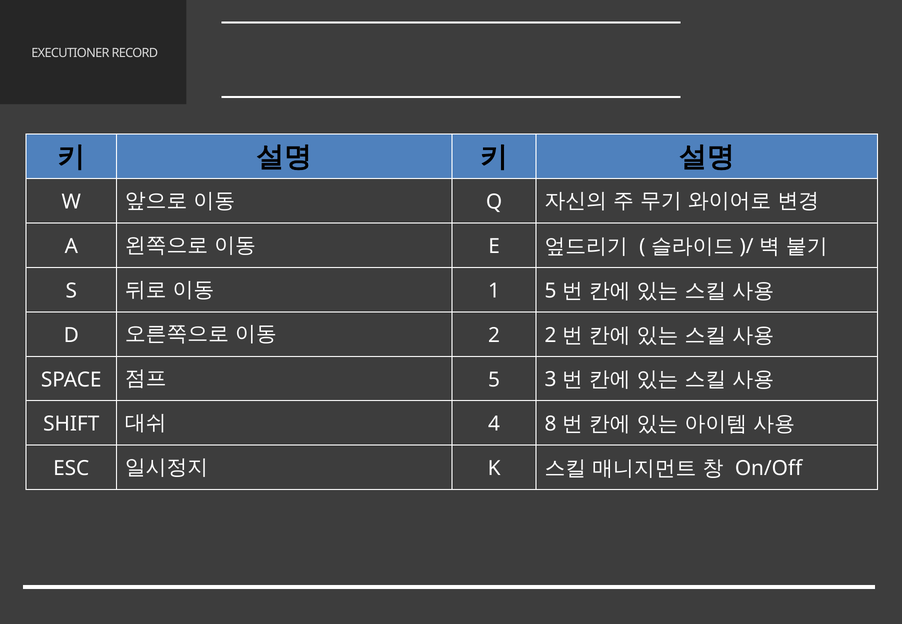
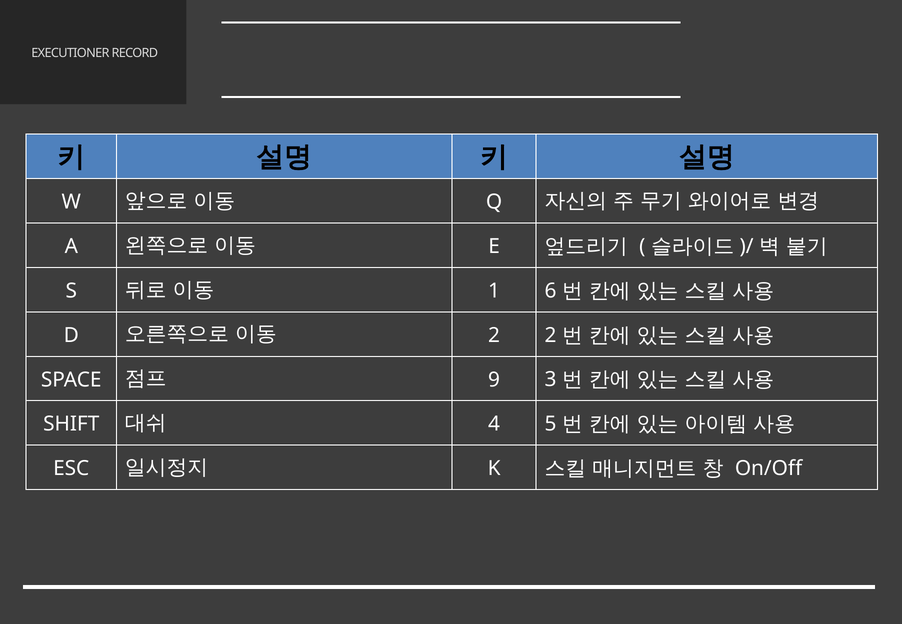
1 5: 5 -> 6 (550, 291)
5: 5 -> 9 (494, 380)
8: 8 -> 5 (550, 424)
